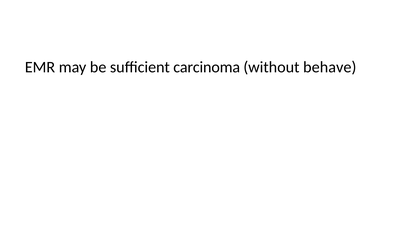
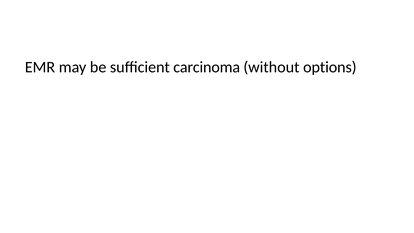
behave: behave -> options (330, 67)
